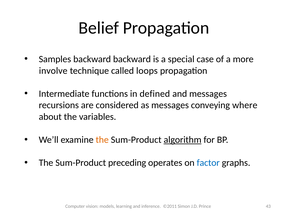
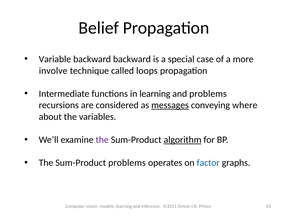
Samples: Samples -> Variable (55, 59)
in defined: defined -> learning (155, 94)
and messages: messages -> problems (208, 94)
messages underline: none -> present (170, 105)
the colour: orange -> purple (102, 140)
Sum-Product preceding: preceding -> problems (127, 163)
